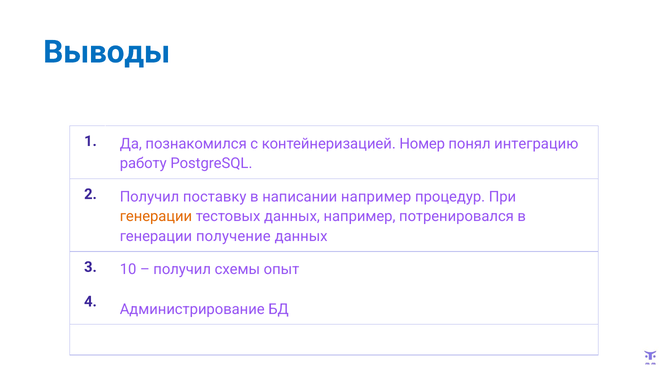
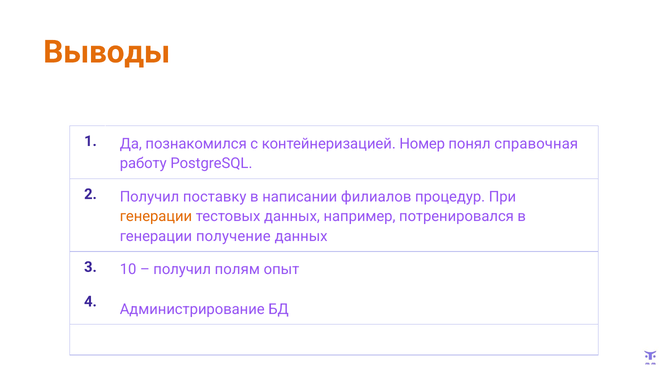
Выводы colour: blue -> orange (107, 52)
интеграцию: интеграцию -> справочная (536, 144)
написании например: например -> филиалов (376, 197)
схемы: схемы -> полям (237, 269)
